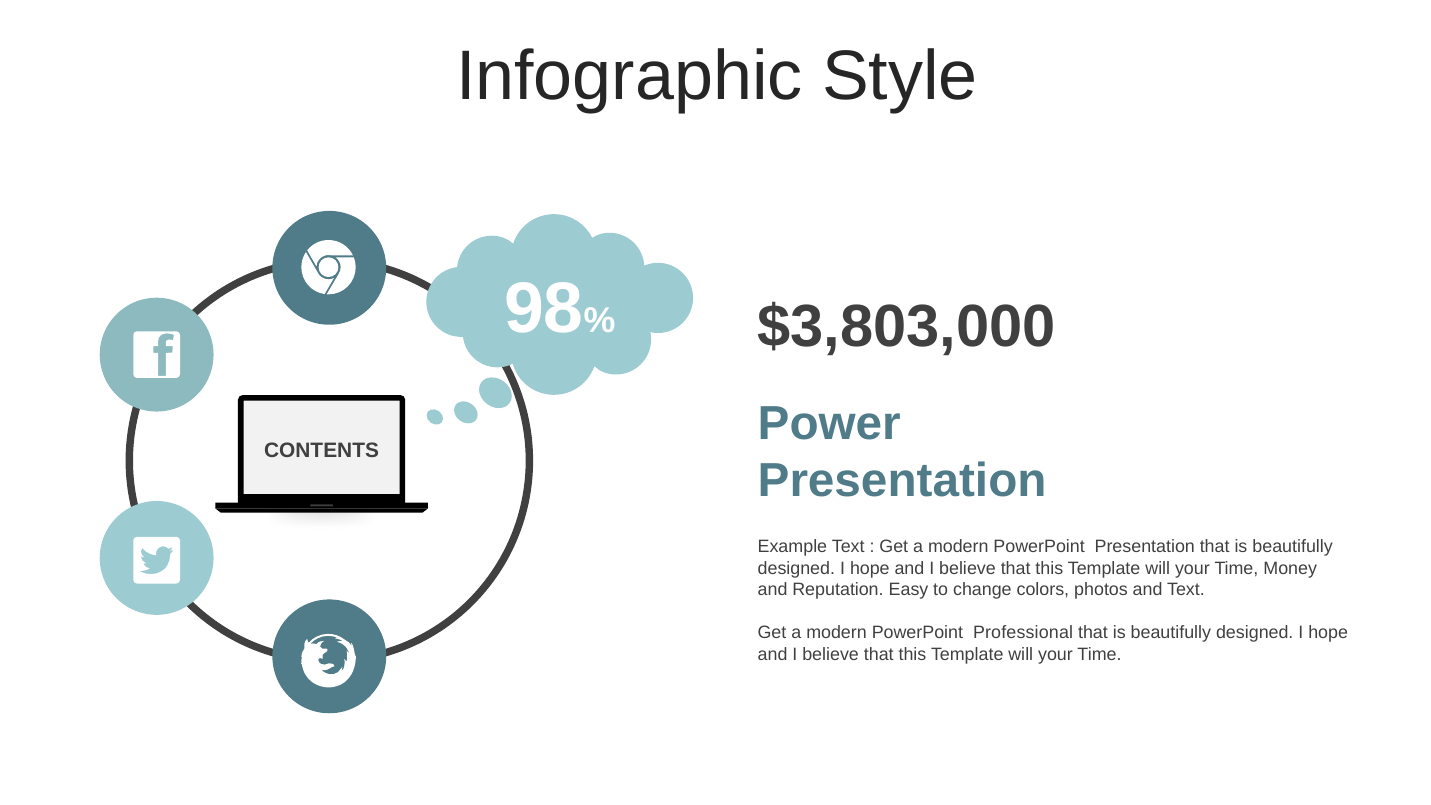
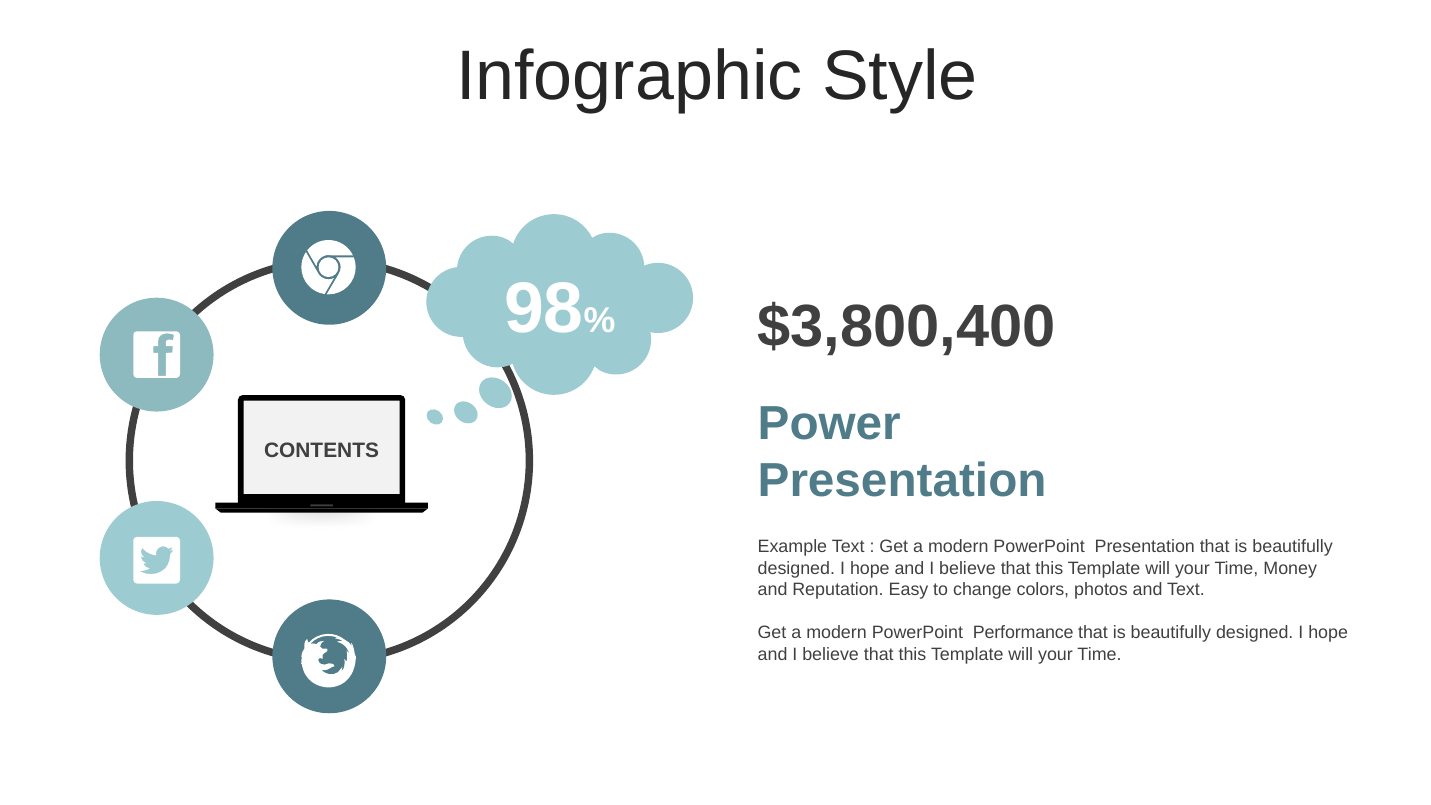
$3,803,000: $3,803,000 -> $3,800,400 (907, 327)
Professional: Professional -> Performance (1023, 633)
